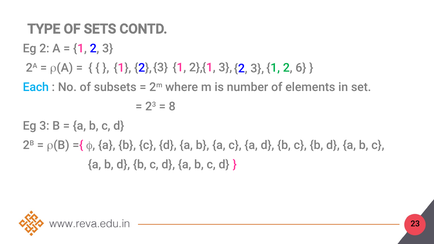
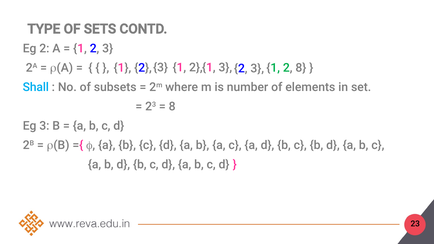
2 6: 6 -> 8 (301, 68)
Each: Each -> Shall (36, 87)
